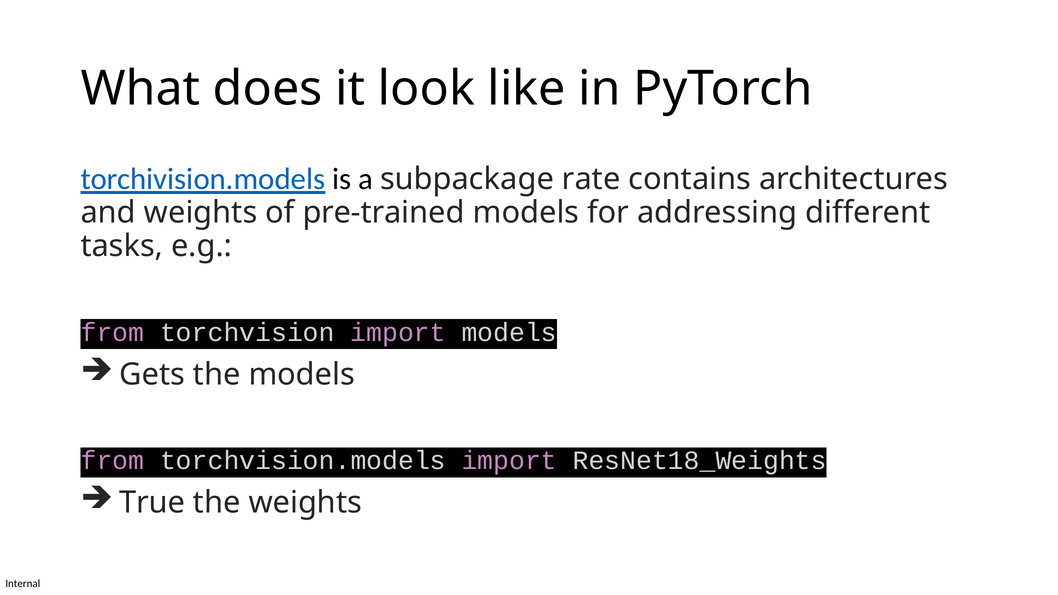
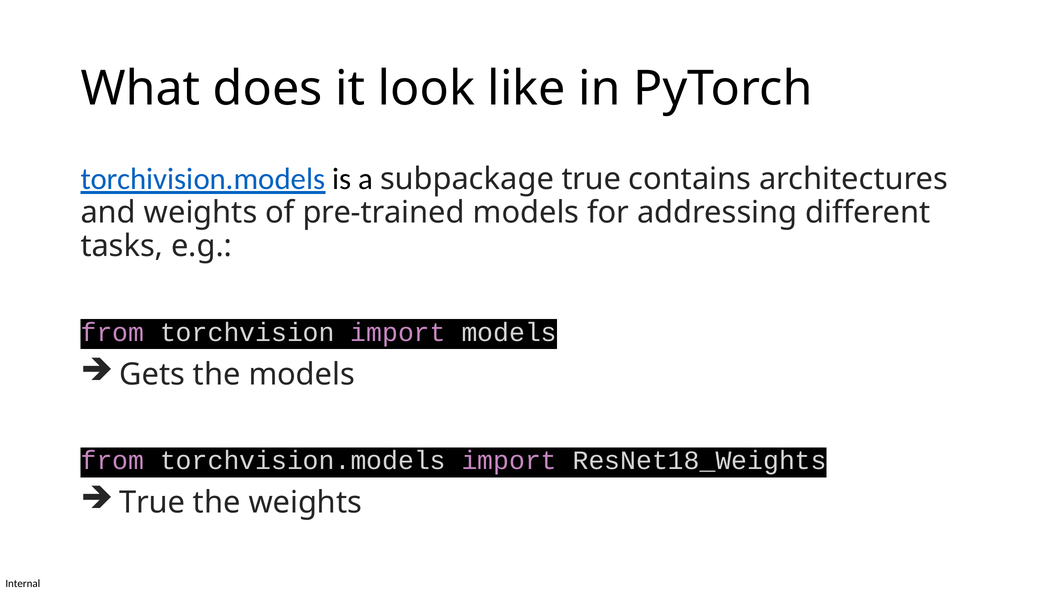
subpackage rate: rate -> true (591, 179)
